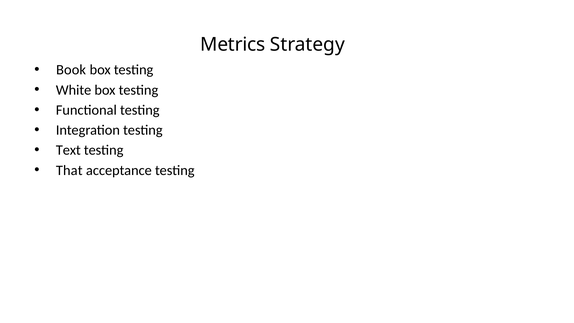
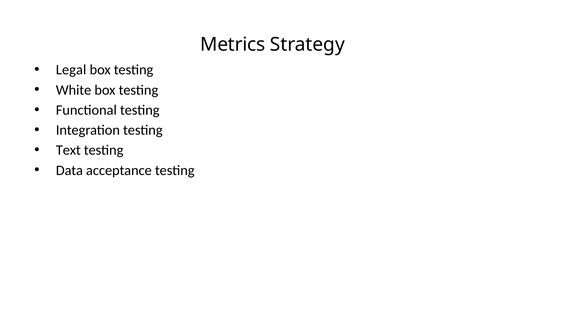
Book: Book -> Legal (71, 70)
That: That -> Data (69, 170)
